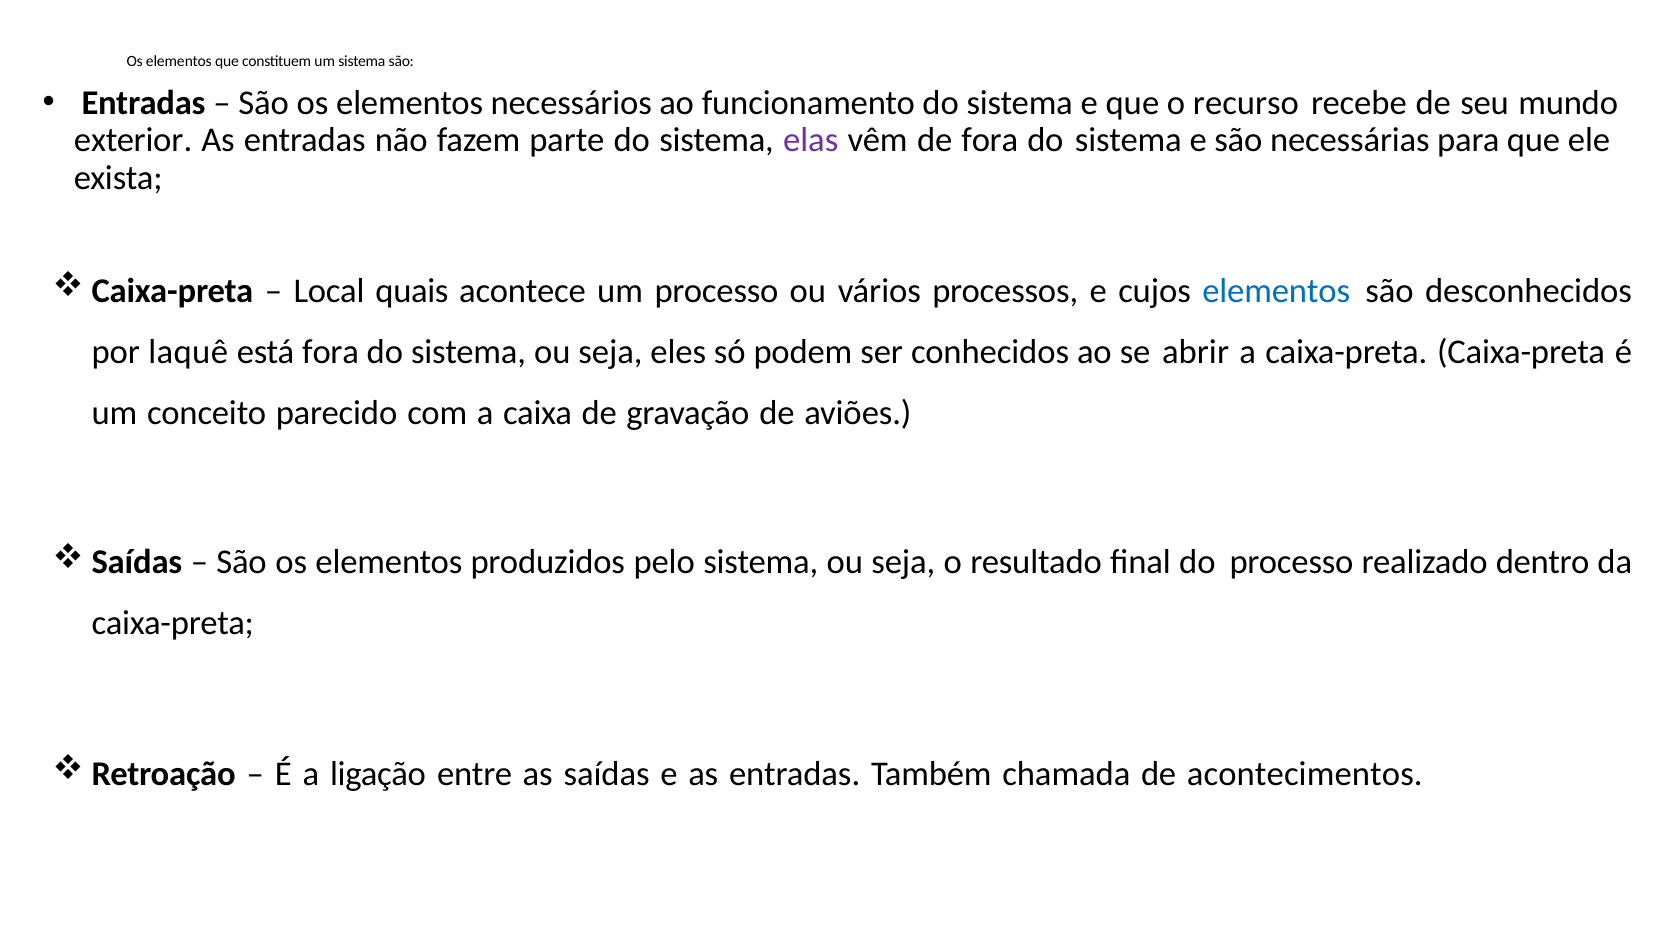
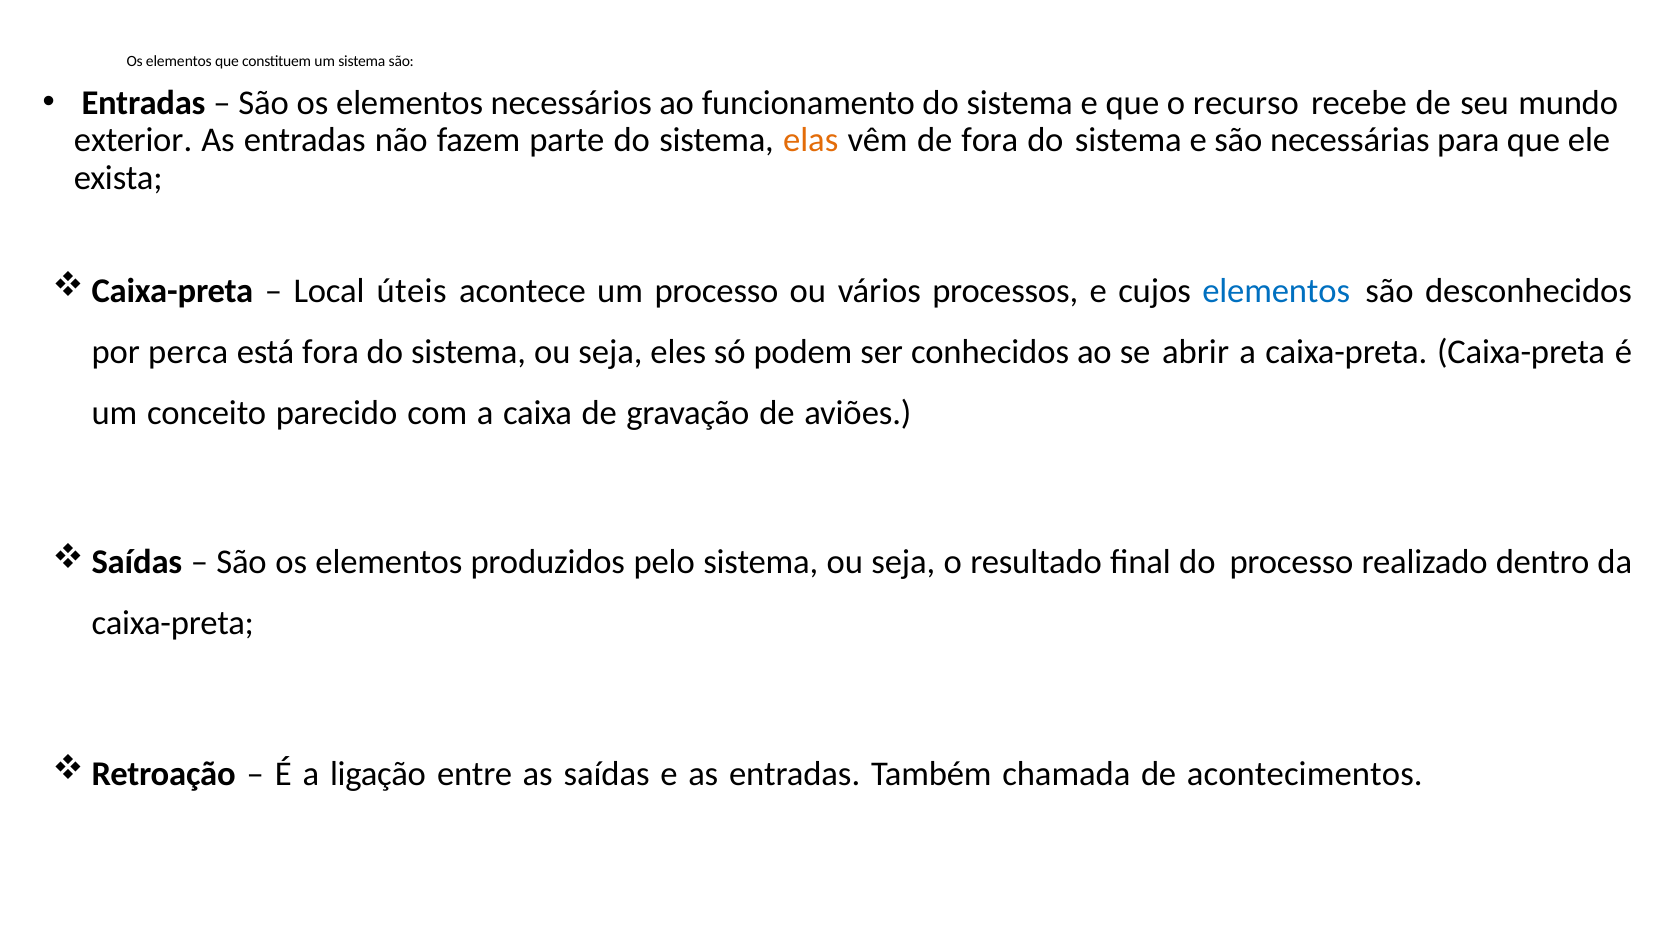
elas colour: purple -> orange (811, 140)
quais: quais -> úteis (412, 291)
laquê: laquê -> perca (188, 352)
